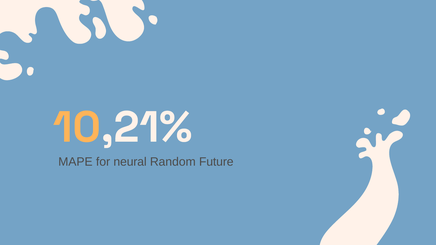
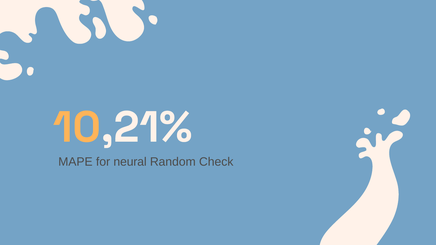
Future: Future -> Check (216, 162)
